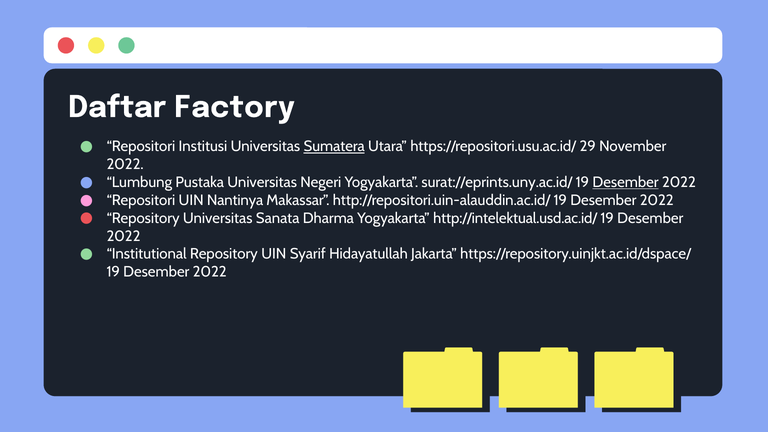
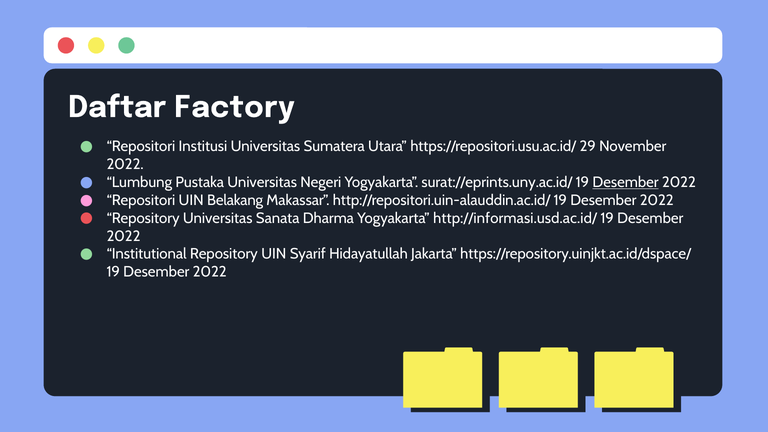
Sumatera underline: present -> none (334, 146)
Nantinya: Nantinya -> Belakang (235, 200)
http://intelektual.usd.ac.id/: http://intelektual.usd.ac.id/ -> http://informasi.usd.ac.id/ (515, 218)
